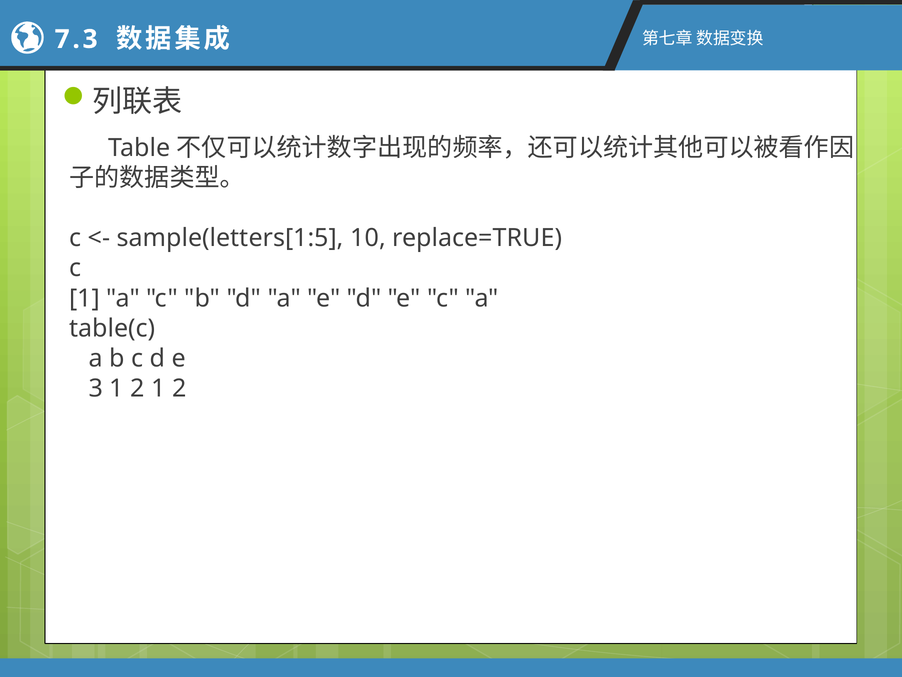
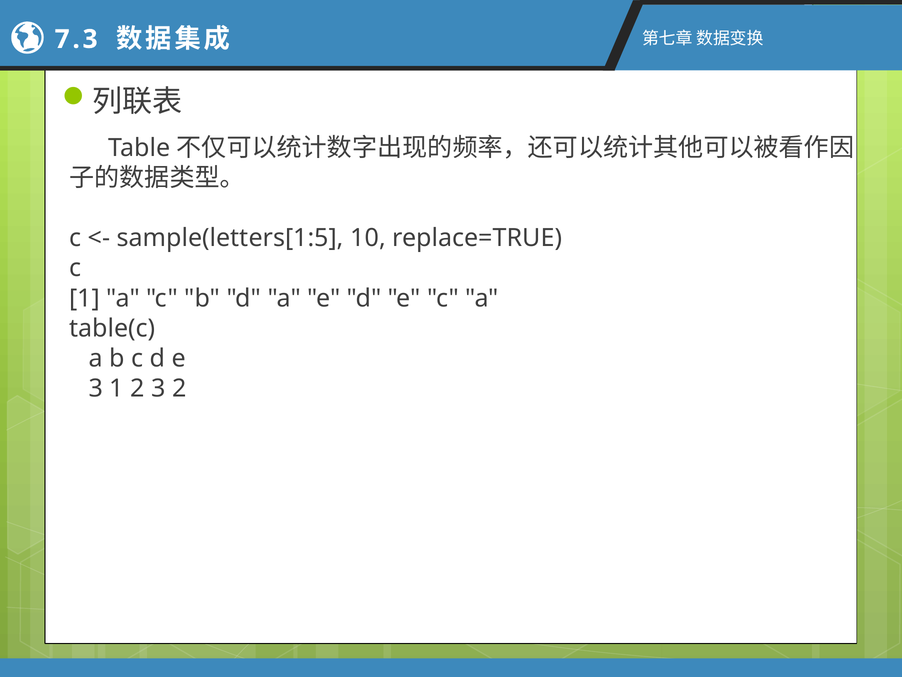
2 1: 1 -> 3 (158, 388)
